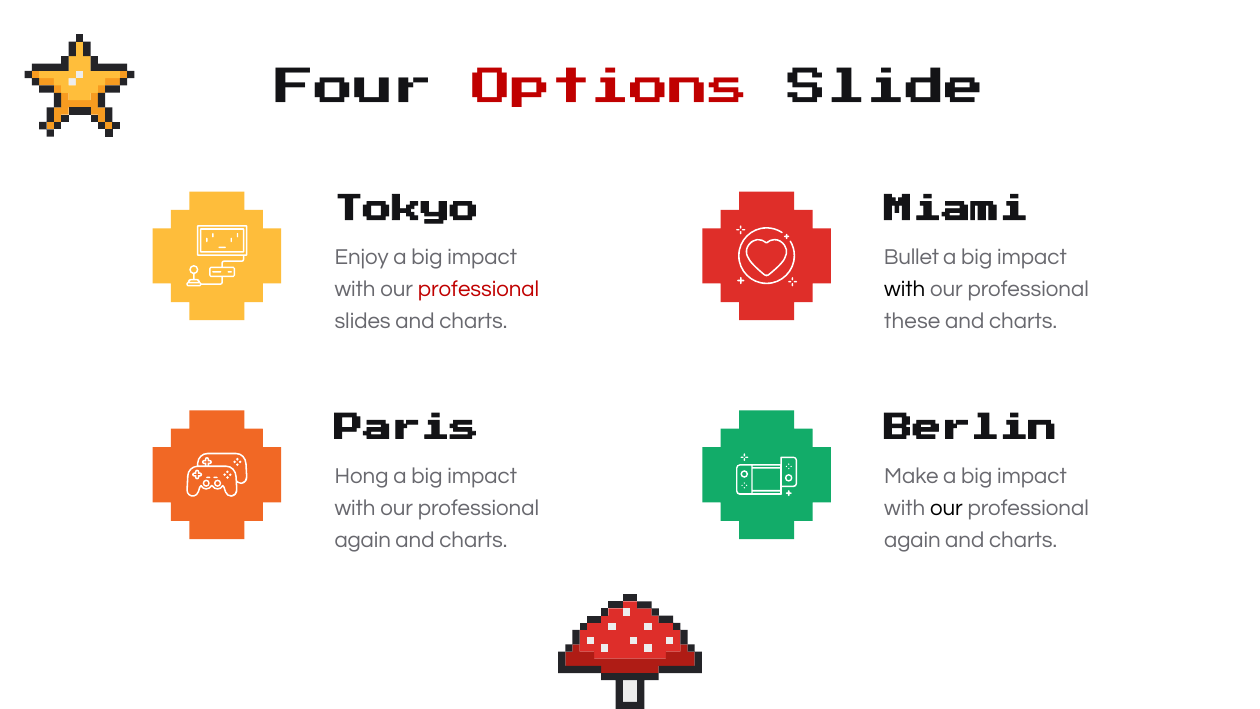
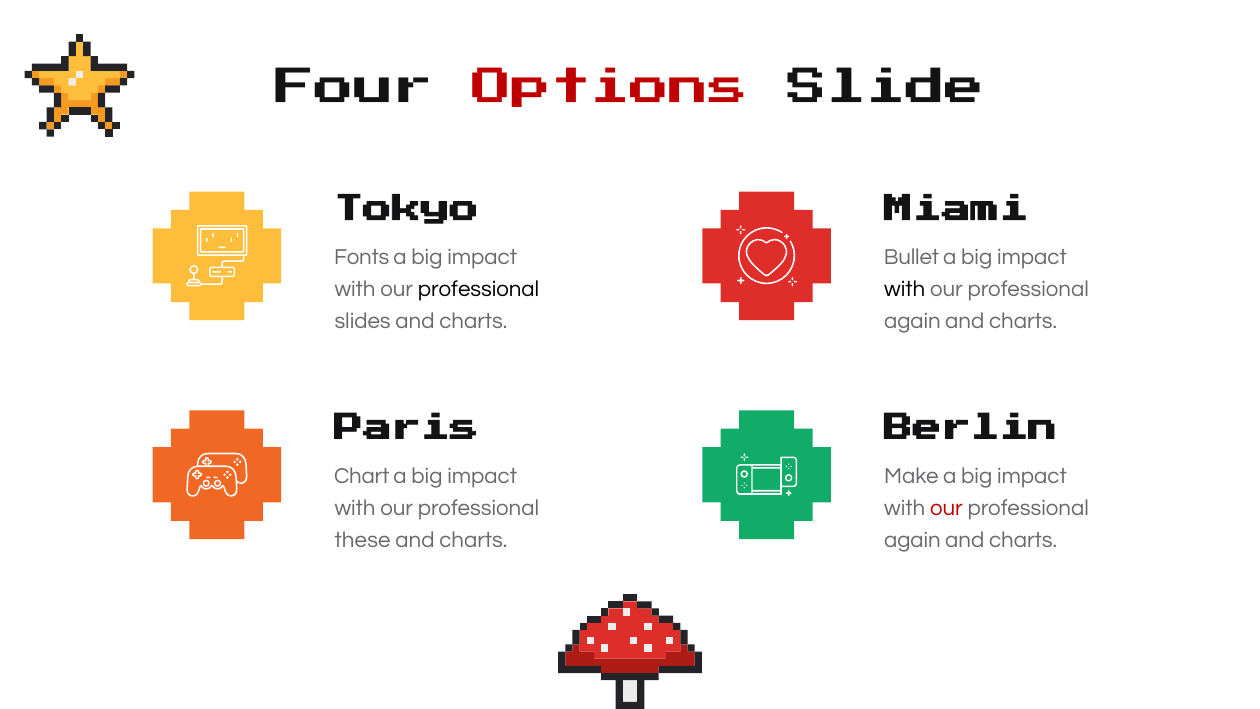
Enjoy: Enjoy -> Fonts (362, 257)
professional colour: red -> black (479, 289)
these: these -> again (912, 321)
Hong: Hong -> Chart (362, 476)
our colour: black -> red (946, 508)
again: again -> these (363, 540)
